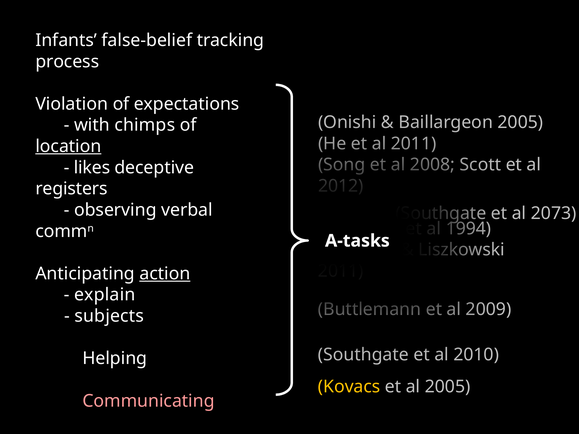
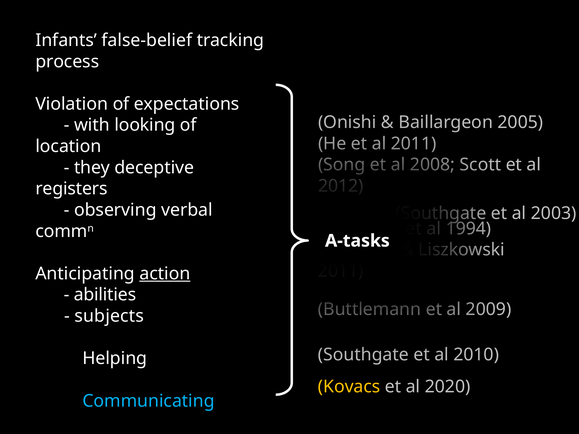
chimps: chimps -> looking (145, 125)
location underline: present -> none (68, 146)
likes: likes -> they (92, 168)
2073: 2073 -> 2003 (554, 214)
explain: explain -> abilities (105, 295)
al 2005: 2005 -> 2020 (448, 387)
Communicating colour: pink -> light blue (149, 401)
